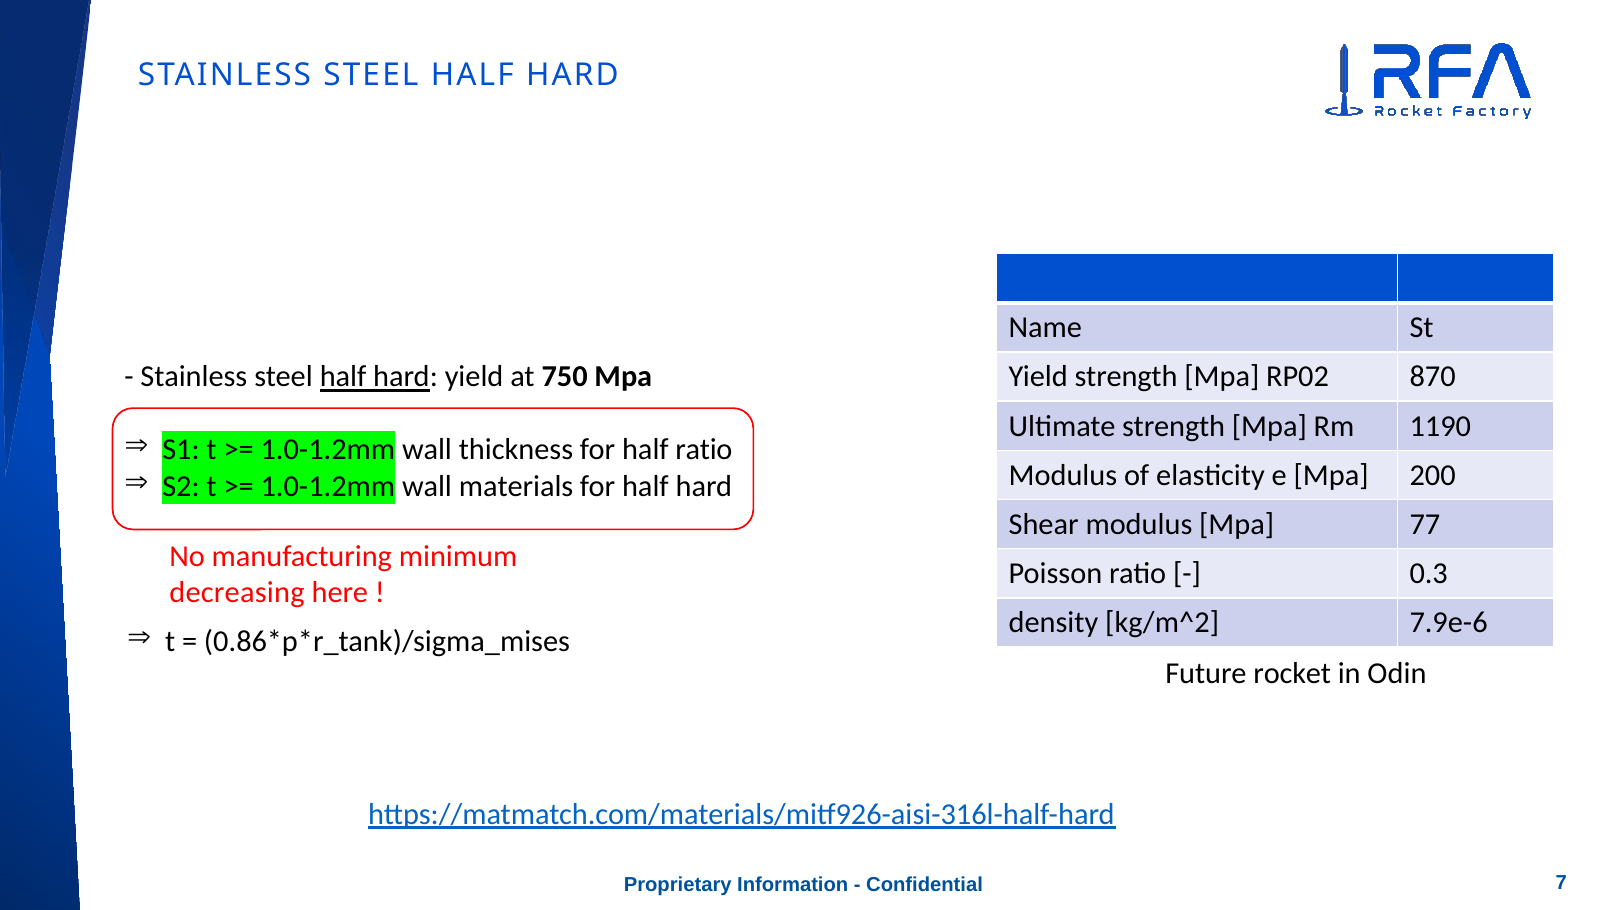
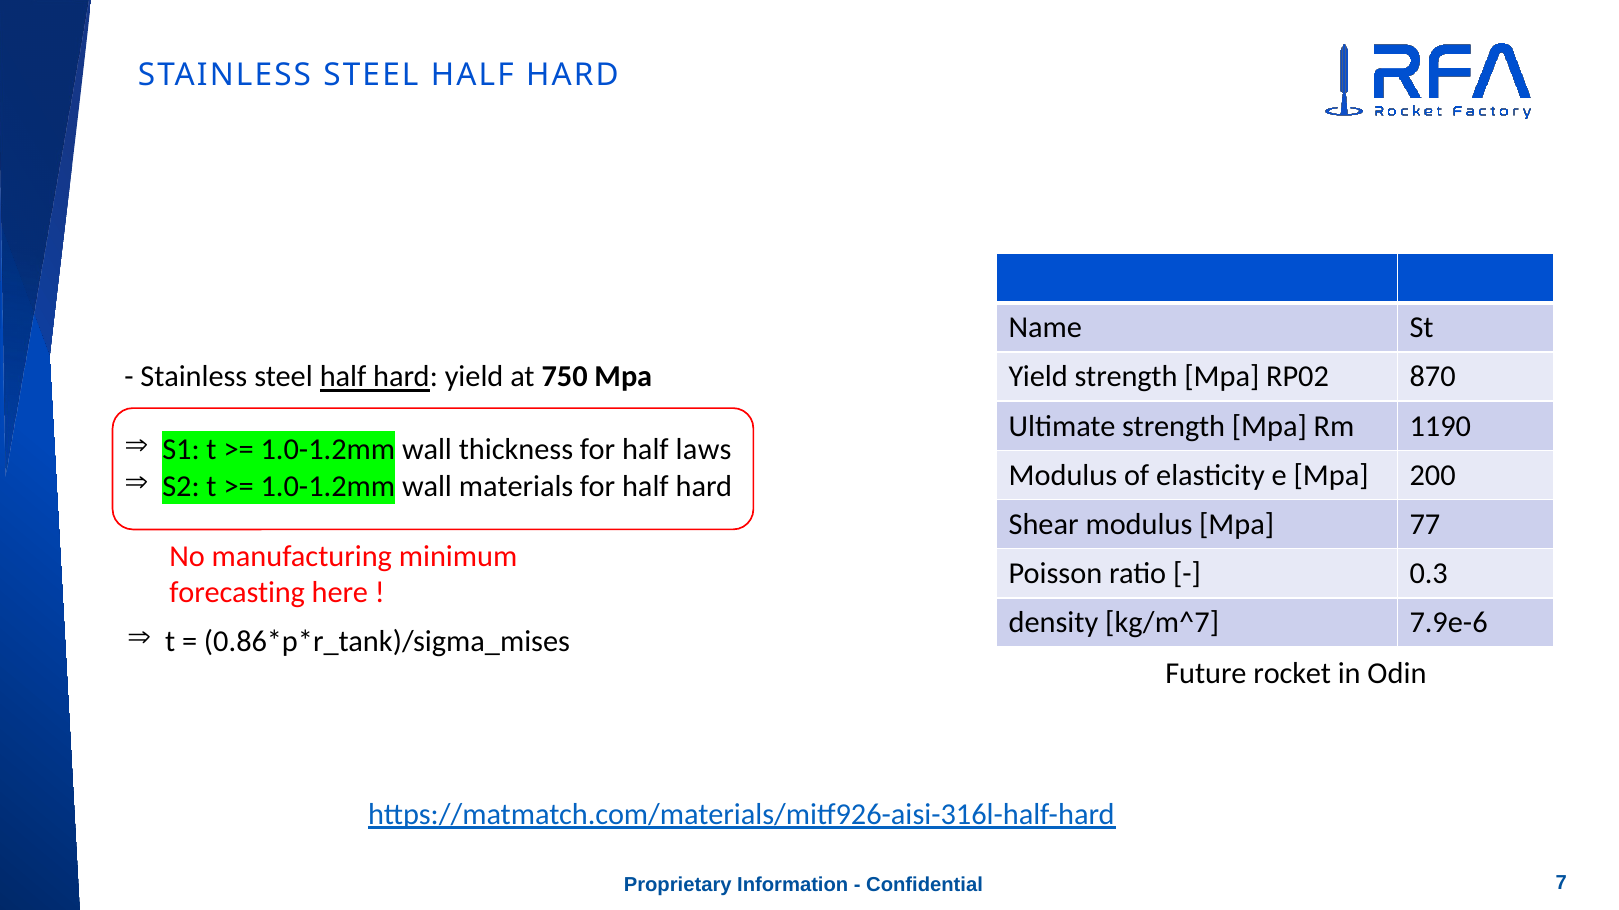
half ratio: ratio -> laws (704, 450)
decreasing: decreasing -> forecasting (237, 593)
kg/m^2: kg/m^2 -> kg/m^7 (1162, 623)
